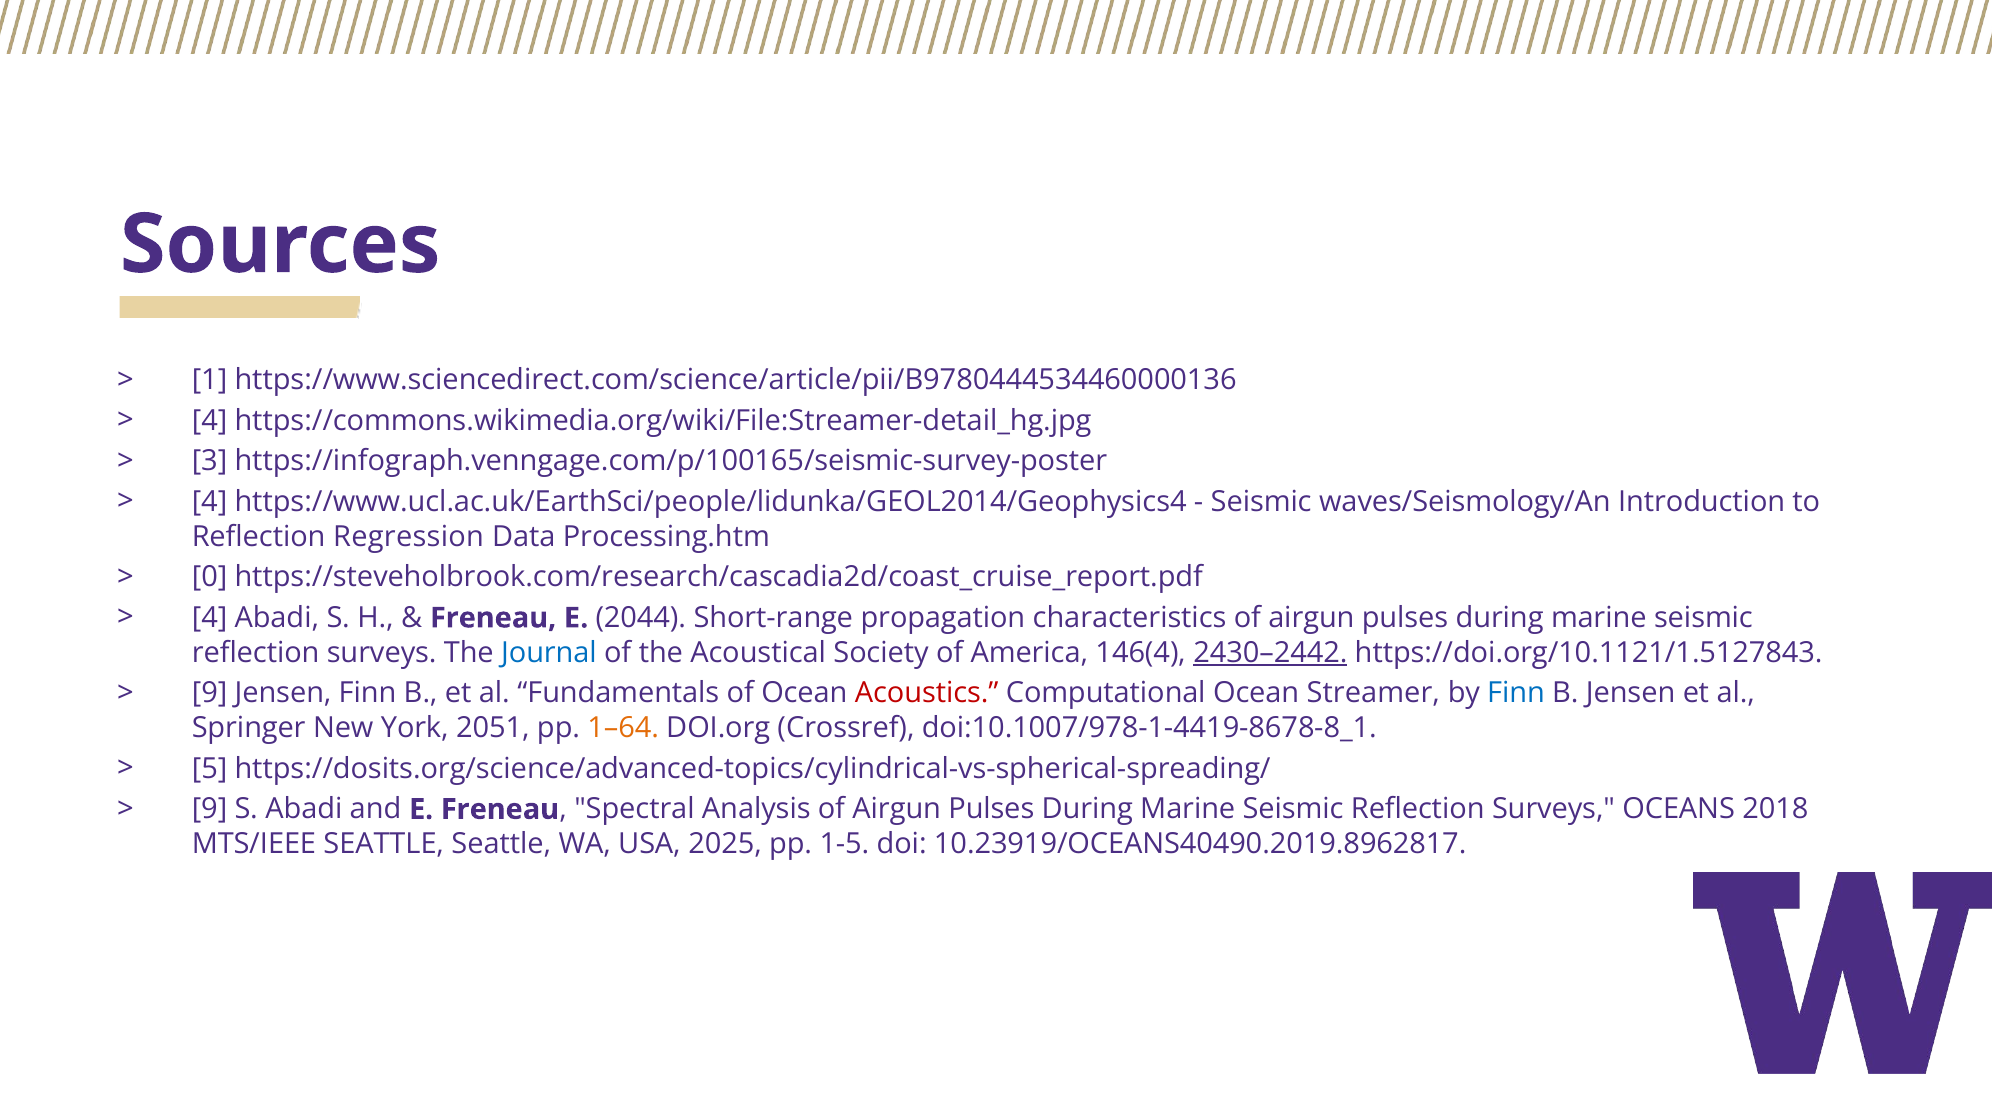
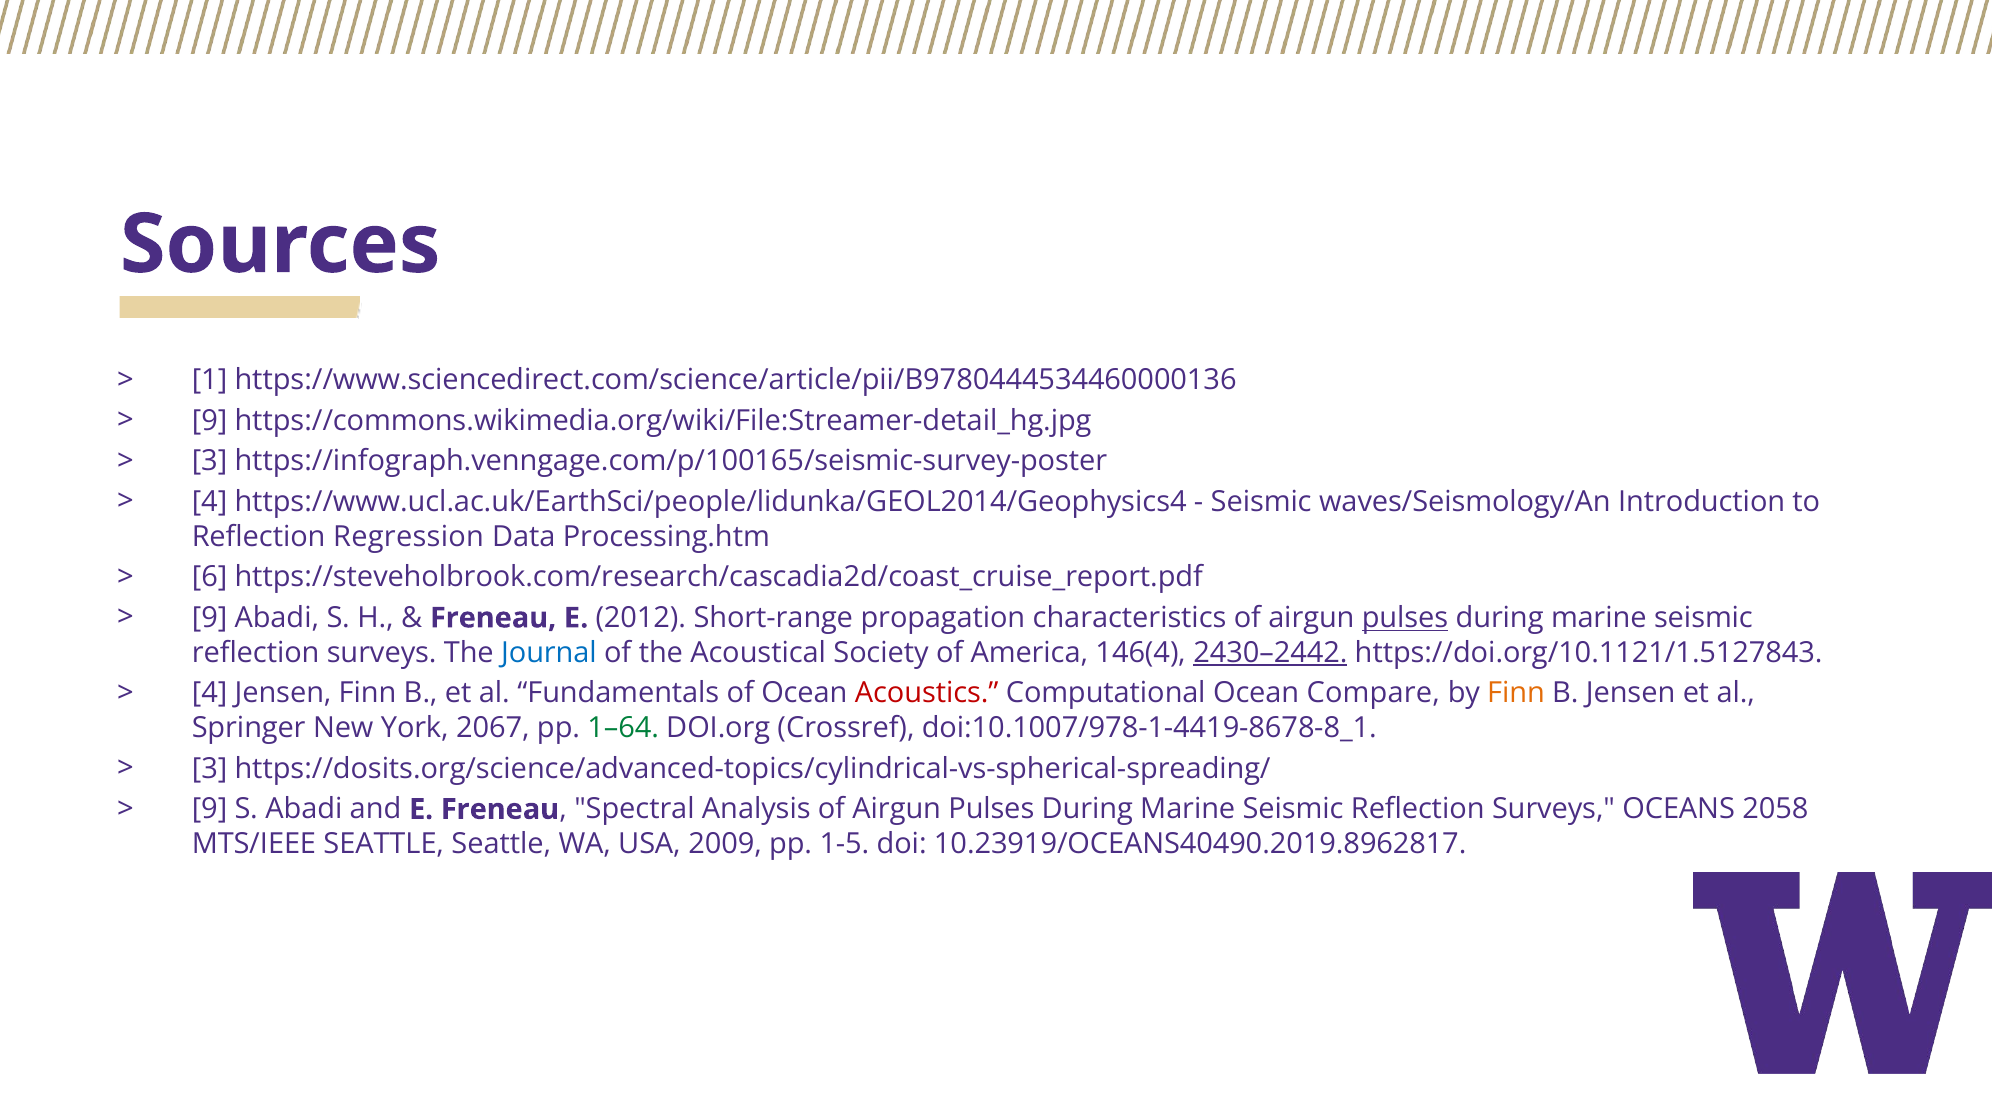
4: 4 -> 9 (210, 421)
0: 0 -> 6 (210, 578)
4: 4 -> 9 (210, 618)
2044: 2044 -> 2012 (641, 618)
pulses underline: none -> present (1405, 618)
9: 9 -> 4 (210, 694)
Streamer: Streamer -> Compare (1373, 694)
Finn colour: blue -> orange (1516, 694)
2051: 2051 -> 2067 (493, 728)
1–64 colour: orange -> green (623, 728)
5: 5 -> 3 (210, 769)
2018: 2018 -> 2058 (1775, 810)
2025: 2025 -> 2009 (725, 845)
